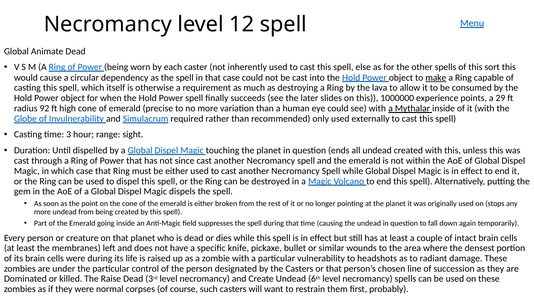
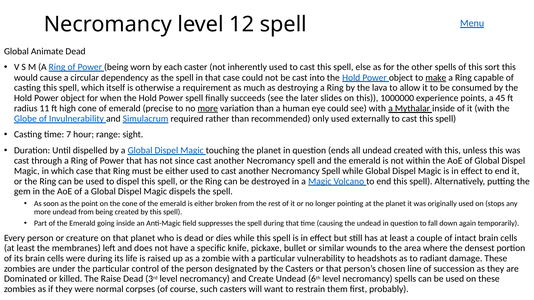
29: 29 -> 45 (500, 98)
92: 92 -> 11 (44, 108)
more underline: none -> present (208, 108)
3: 3 -> 7 (69, 135)
